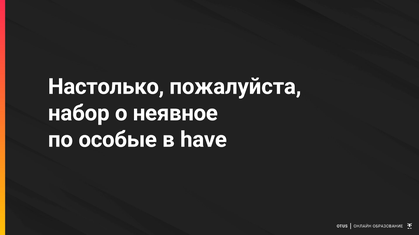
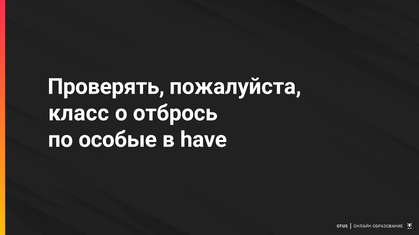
Настолько: Настолько -> Проверять (106, 87)
набор: набор -> класс (79, 113)
неявное: неявное -> отбрось (175, 113)
